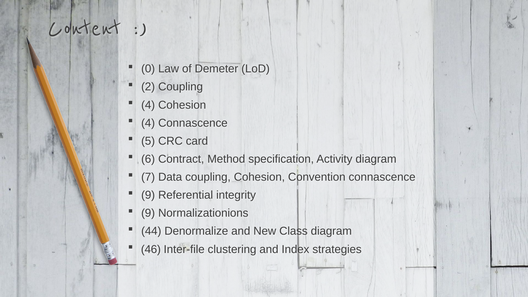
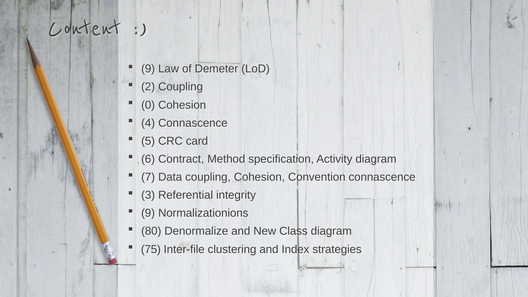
0: 0 -> 9 (148, 69)
4: 4 -> 0 (148, 105)
9: 9 -> 3 (148, 195)
44: 44 -> 80 (151, 231)
46: 46 -> 75 (151, 249)
